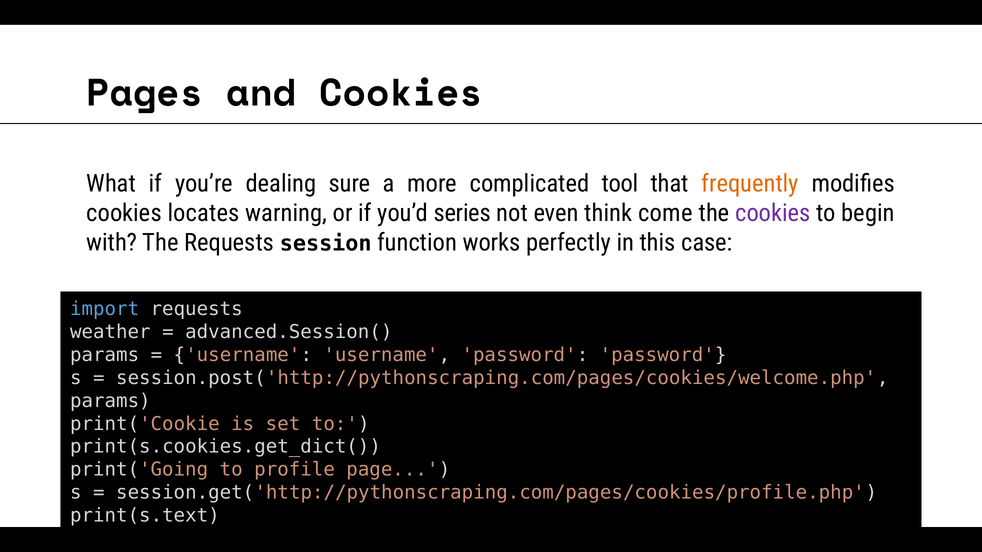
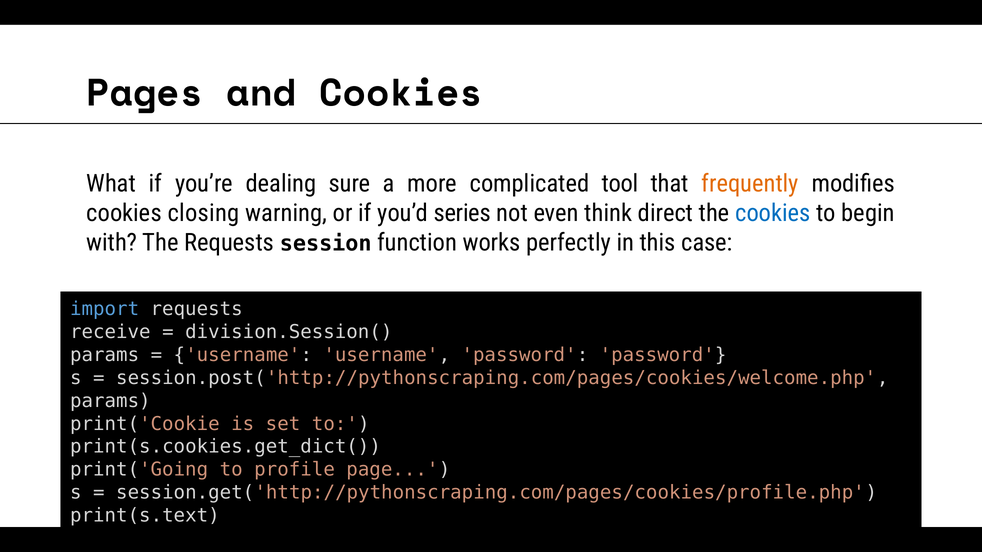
locates: locates -> closing (203, 213)
come: come -> direct (665, 213)
cookies colour: purple -> blue (773, 213)
weather: weather -> receive (110, 332)
advanced.Session(: advanced.Session( -> division.Session( (289, 332)
